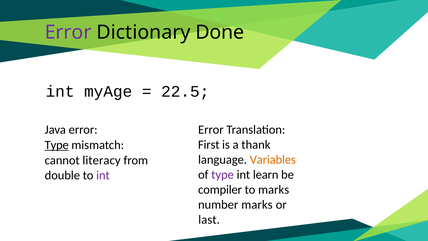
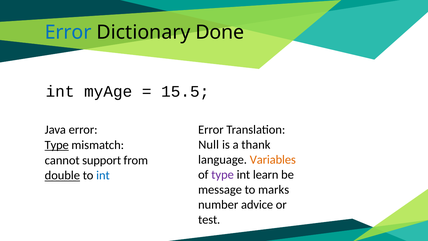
Error colour: purple -> blue (68, 32)
22.5: 22.5 -> 15.5 (185, 92)
First: First -> Null (209, 145)
literacy: literacy -> support (102, 160)
double underline: none -> present (62, 175)
int colour: purple -> blue (103, 175)
compiler: compiler -> message (220, 190)
number marks: marks -> advice (257, 205)
last: last -> test (209, 220)
